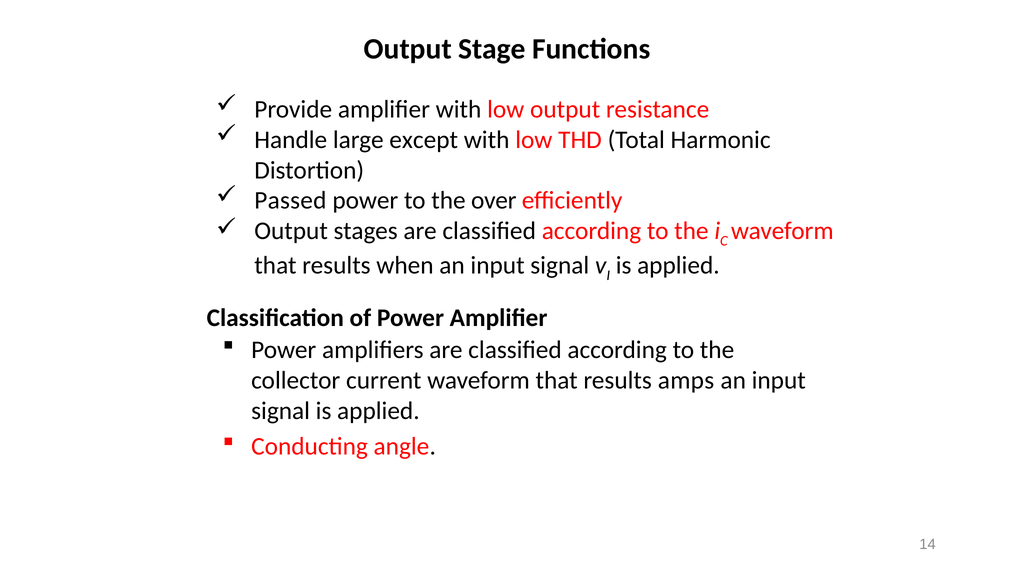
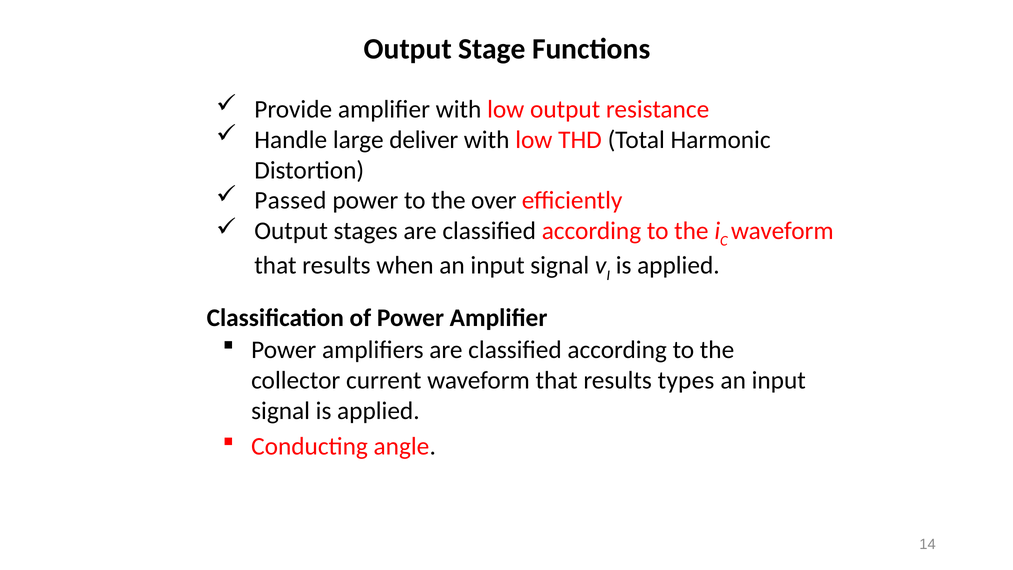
except: except -> deliver (424, 140)
amps: amps -> types (686, 380)
